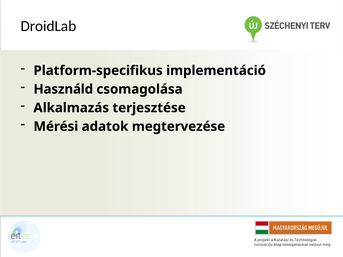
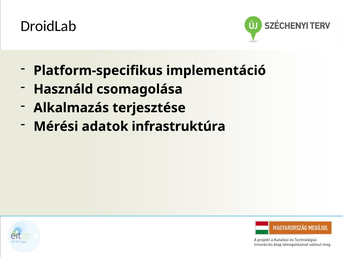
megtervezése: megtervezése -> infrastruktúra (179, 127)
